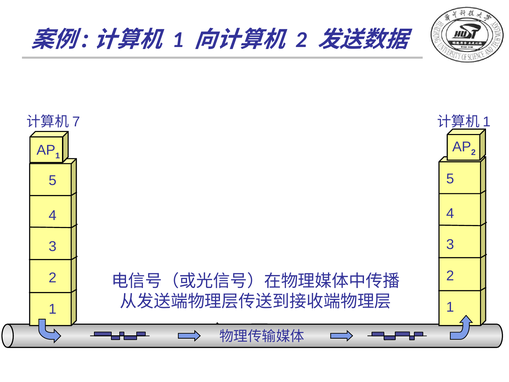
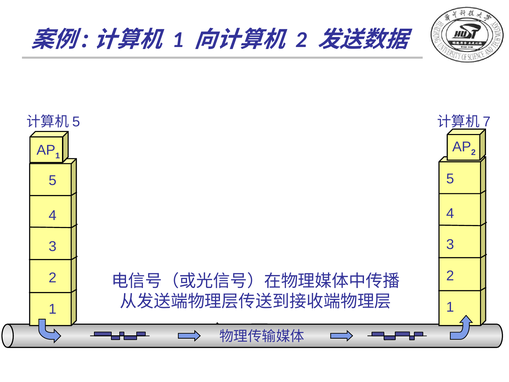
7: 7 -> 5 (76, 122)
1: 1 -> 7 (487, 122)
